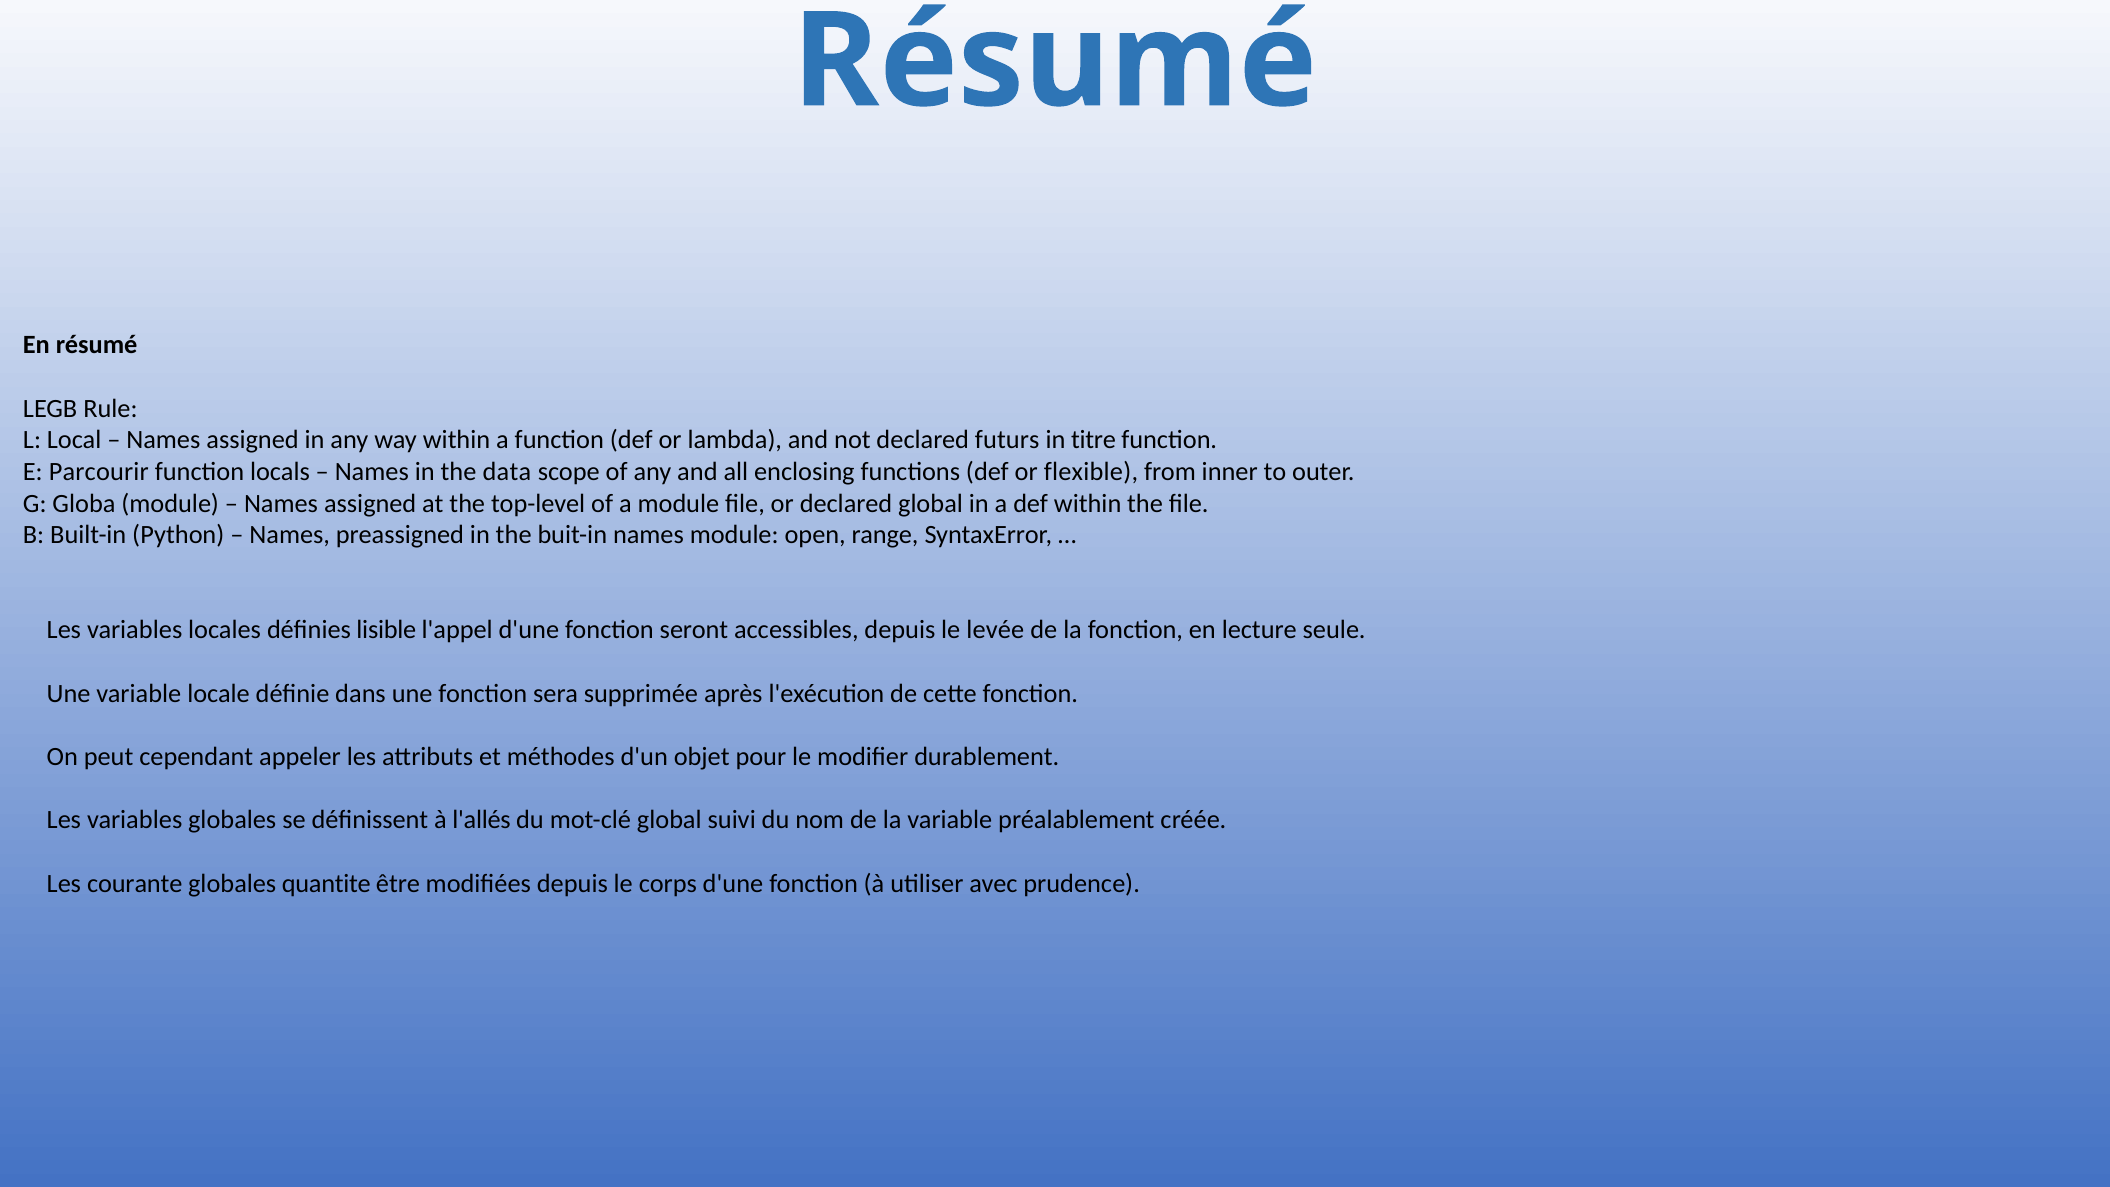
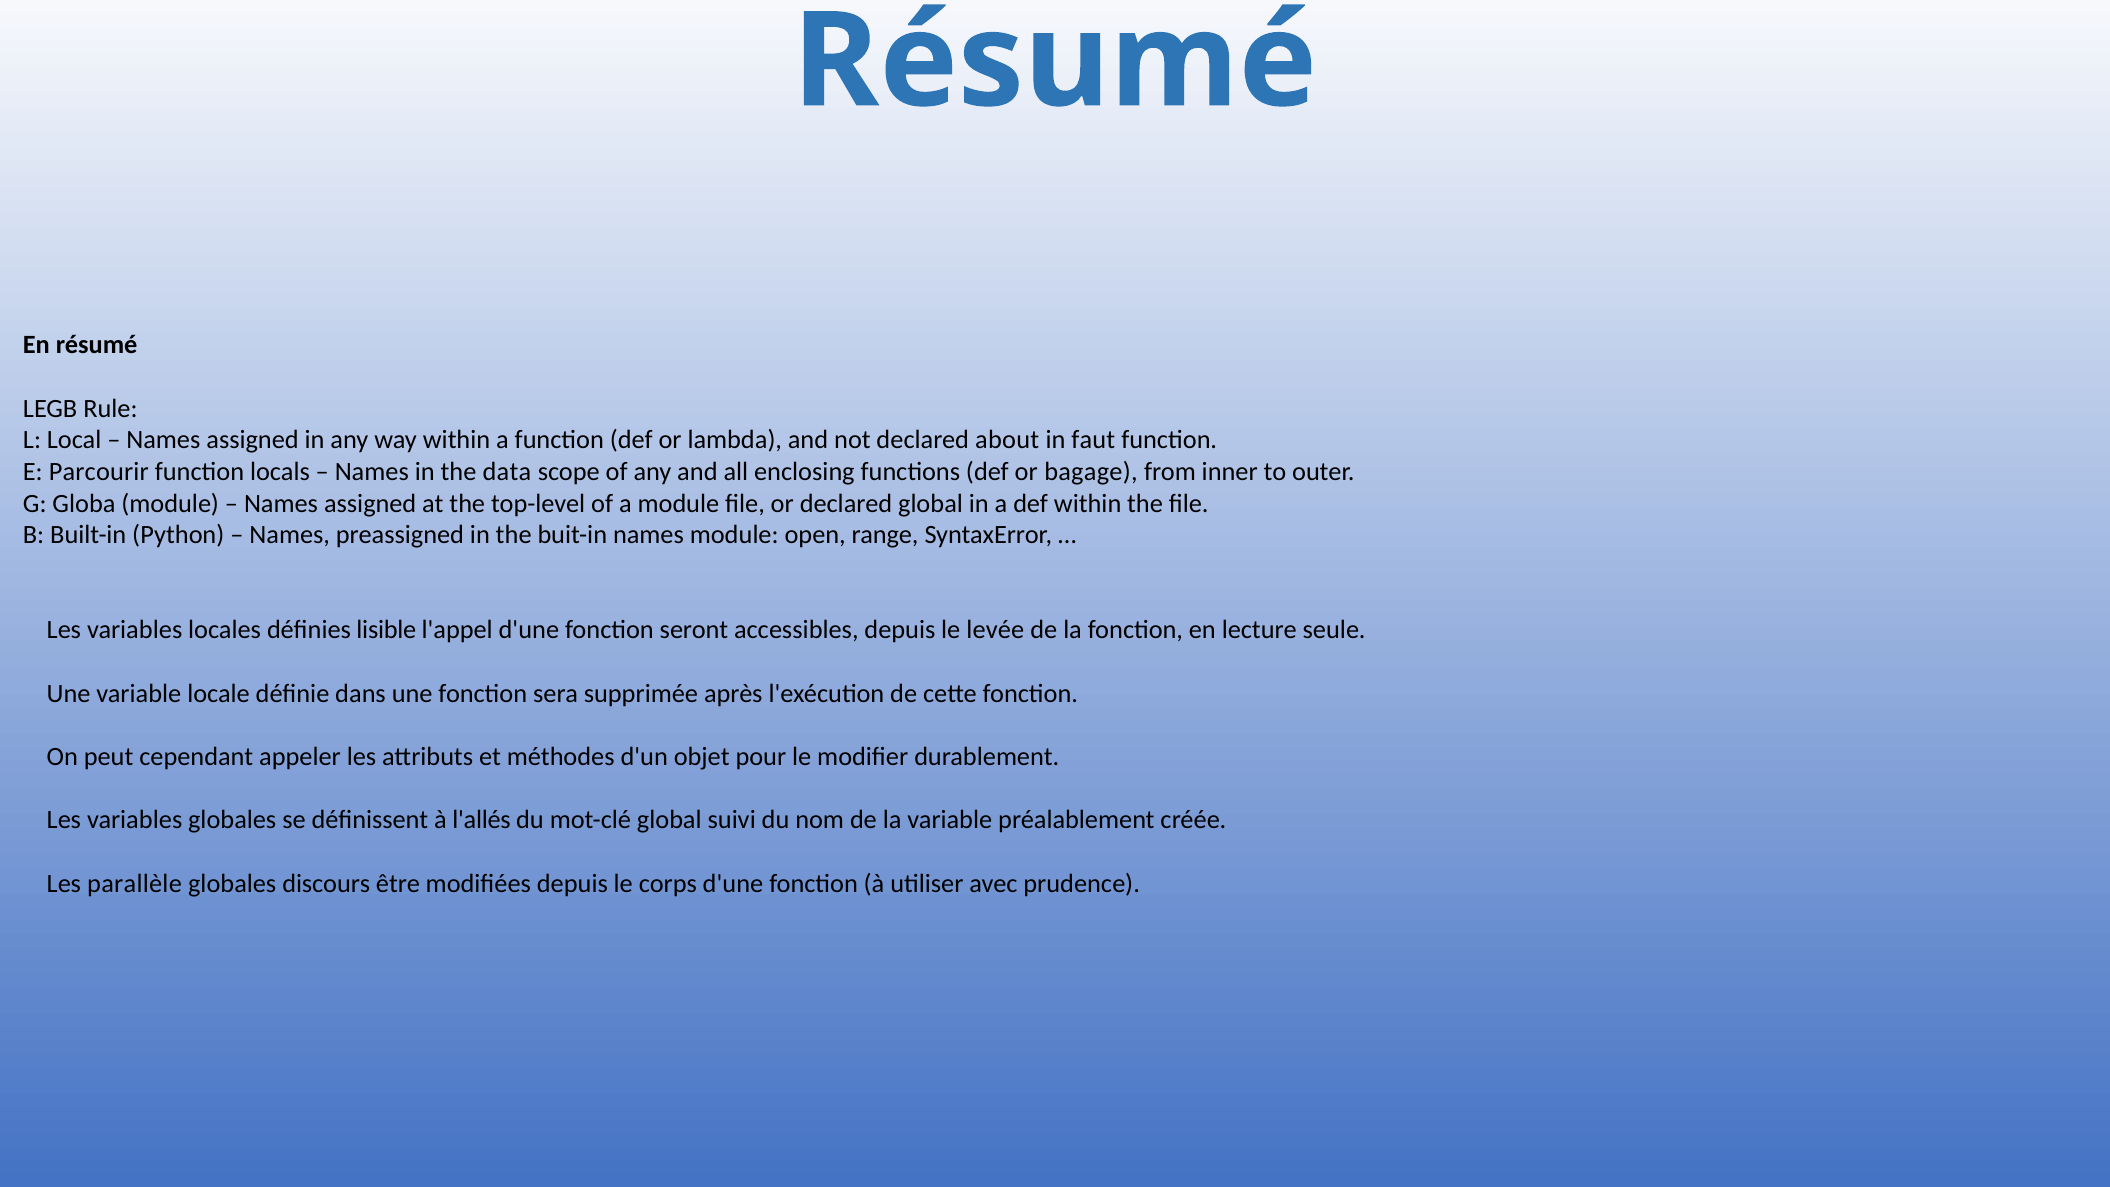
futurs: futurs -> about (1007, 440)
titre: titre -> faut (1093, 440)
flexible: flexible -> bagage (1091, 472)
courante: courante -> parallèle (135, 883)
quantite: quantite -> discours (326, 883)
